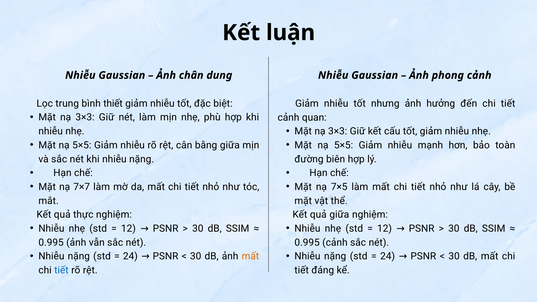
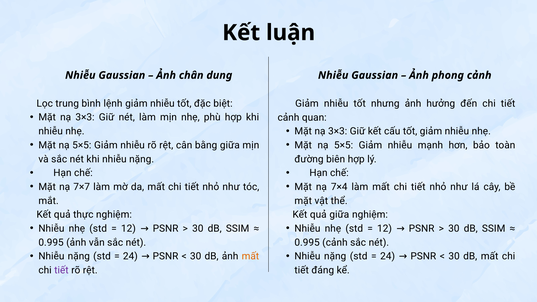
thiết: thiết -> lệnh (113, 104)
7×5: 7×5 -> 7×4 (339, 187)
tiết colour: blue -> purple (61, 270)
